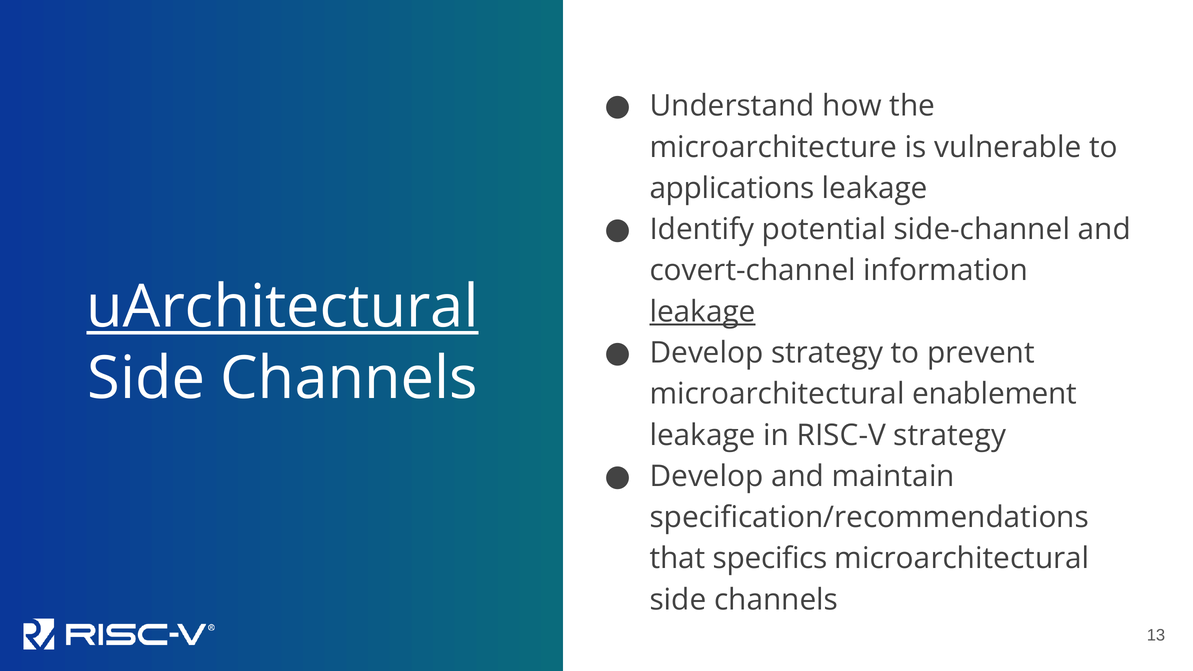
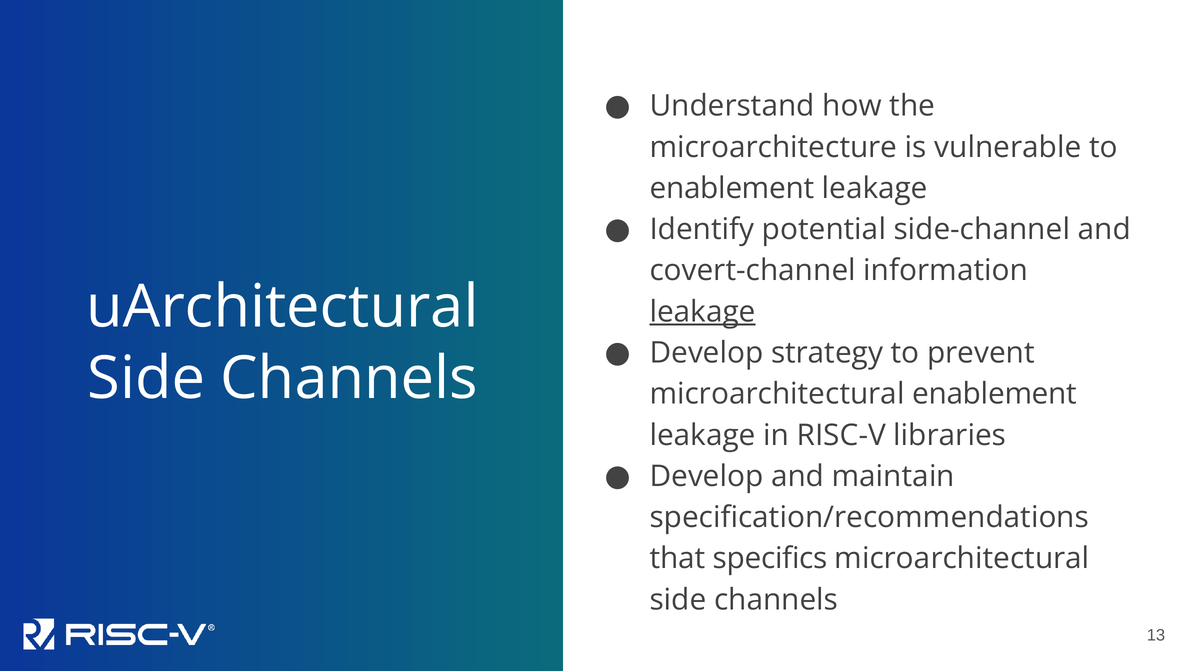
applications: applications -> enablement (732, 188)
uArchitectural underline: present -> none (282, 307)
RISC-V strategy: strategy -> libraries (950, 435)
